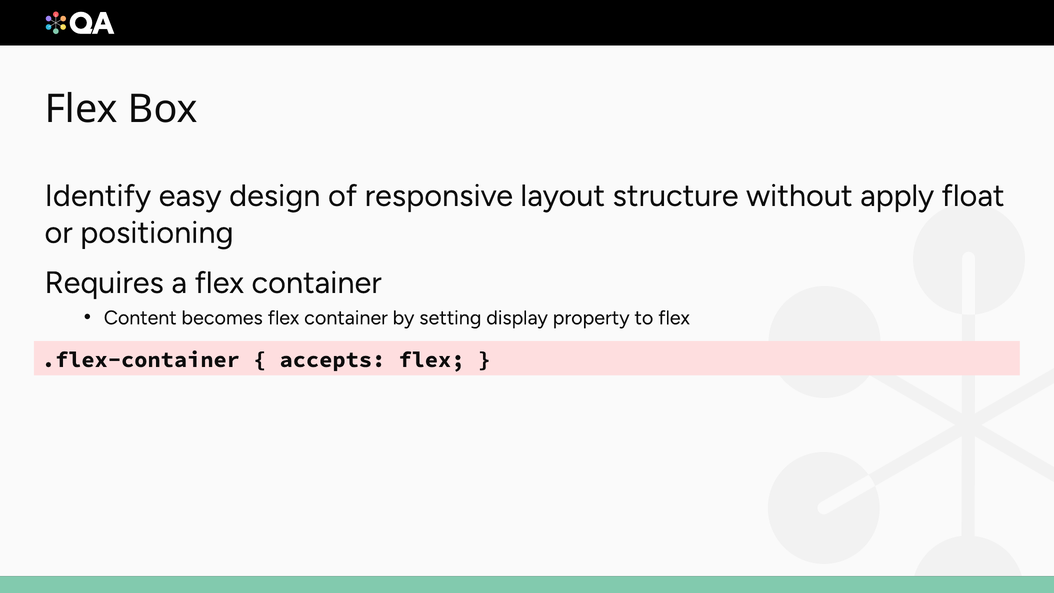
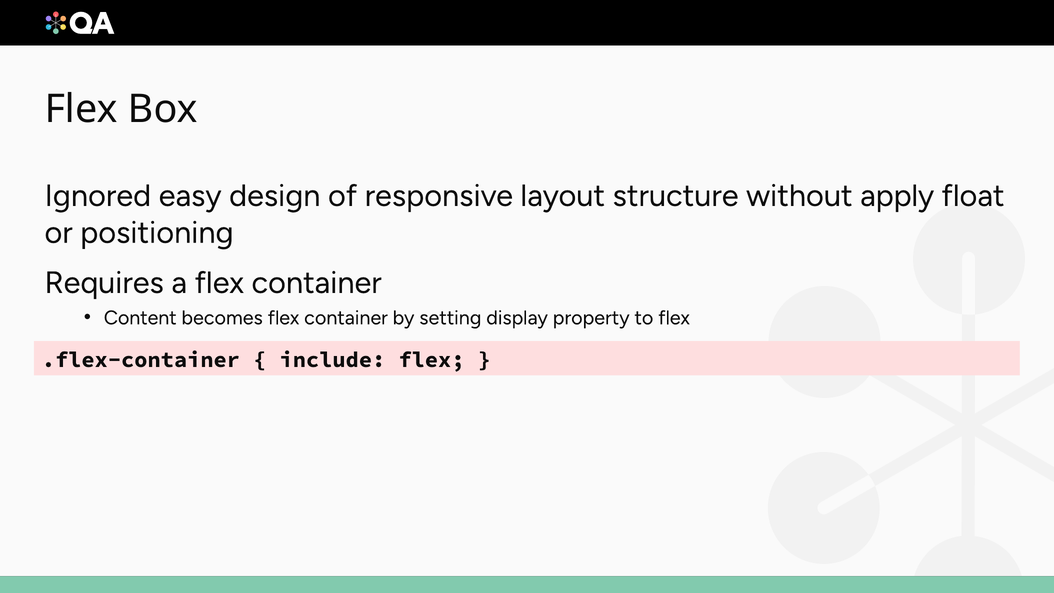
Identify: Identify -> Ignored (98, 196)
accepts: accepts -> include (332, 360)
